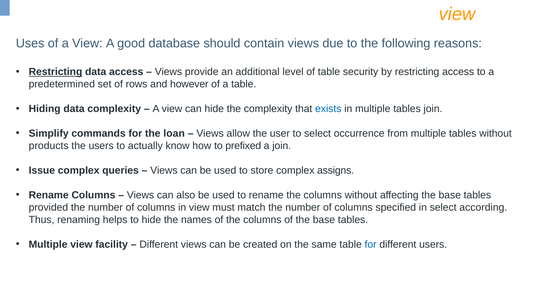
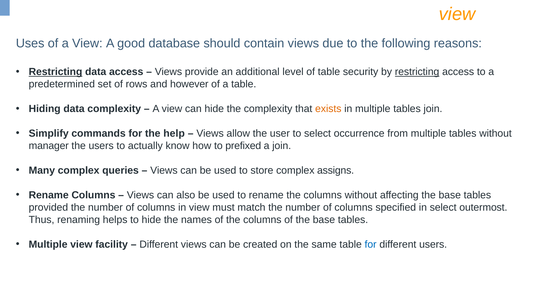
restricting underline: none -> present (417, 72)
exists colour: blue -> orange (328, 109)
loan: loan -> help (174, 134)
products: products -> manager (49, 146)
Issue: Issue -> Many (42, 171)
according: according -> outermost (483, 208)
